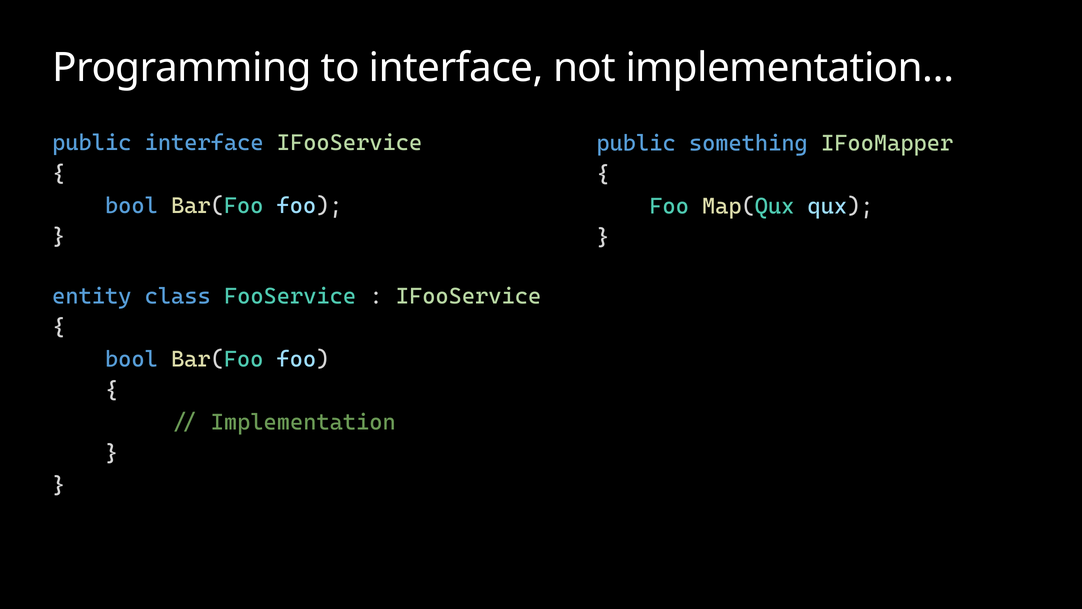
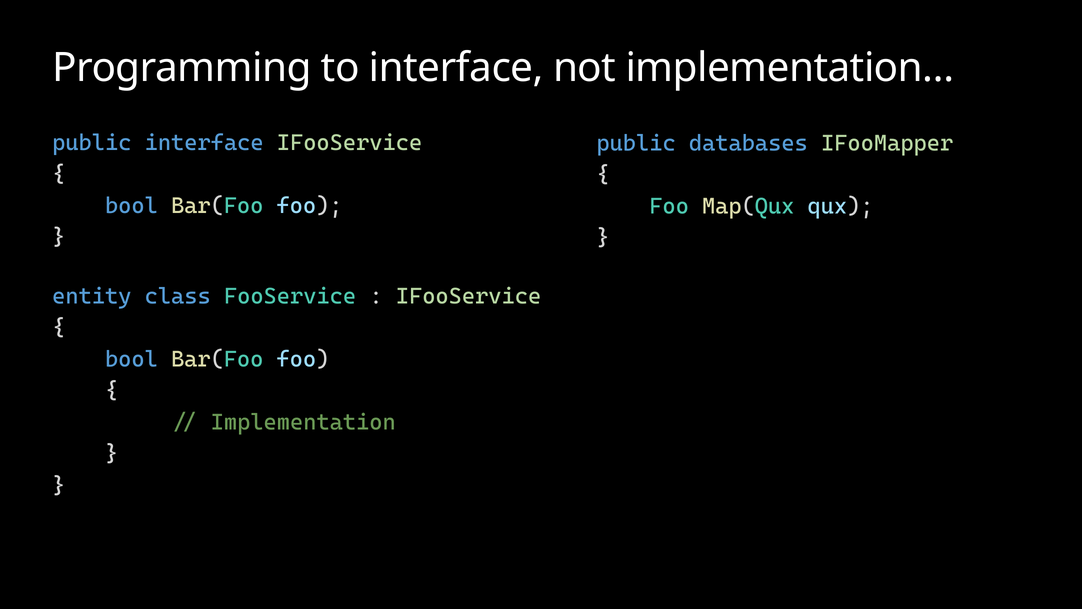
something: something -> databases (748, 143)
